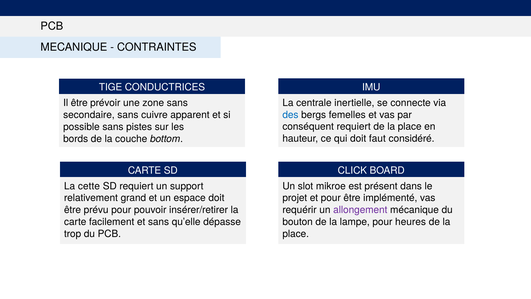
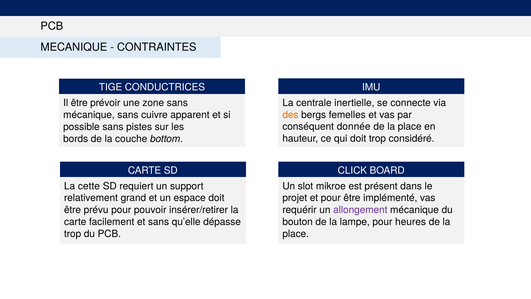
des colour: blue -> orange (290, 115)
secondaire: secondaire -> mécanique (89, 115)
conséquent requiert: requiert -> donnée (354, 127)
doit faut: faut -> trop (377, 138)
